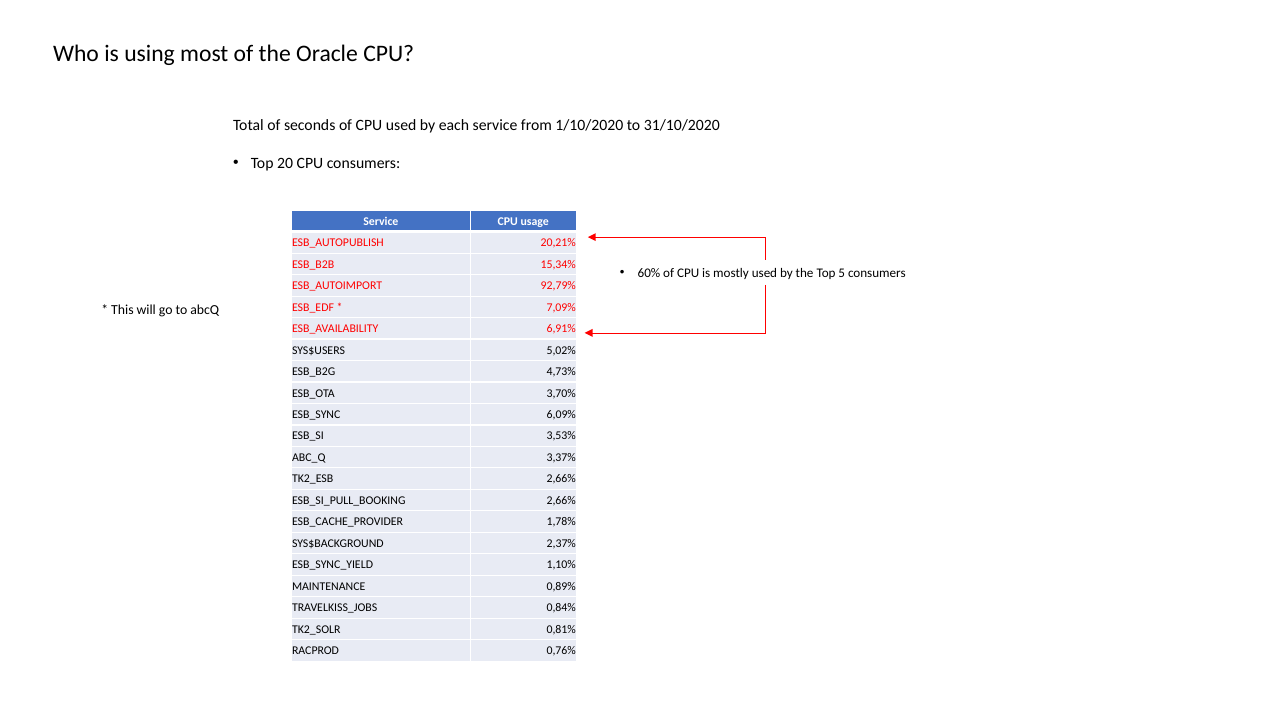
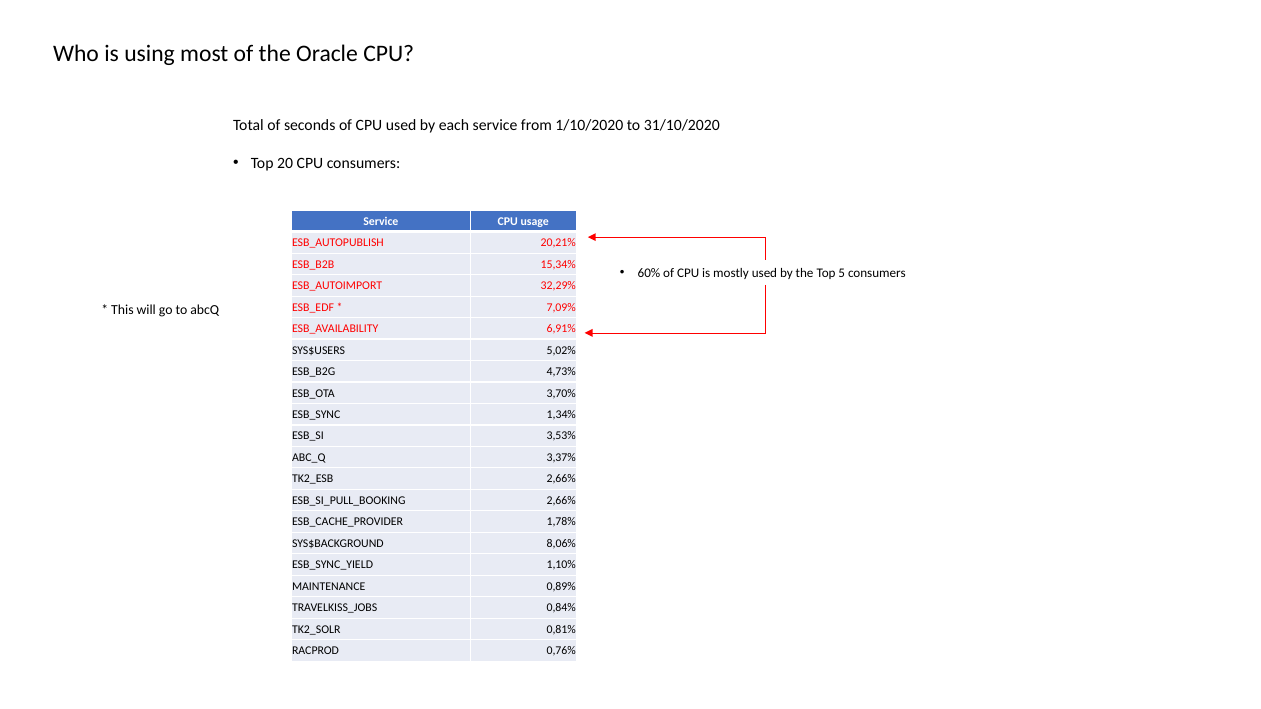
92,79%: 92,79% -> 32,29% (558, 286)
6,09%: 6,09% -> 1,34% (561, 415)
2,37%: 2,37% -> 8,06% (561, 544)
